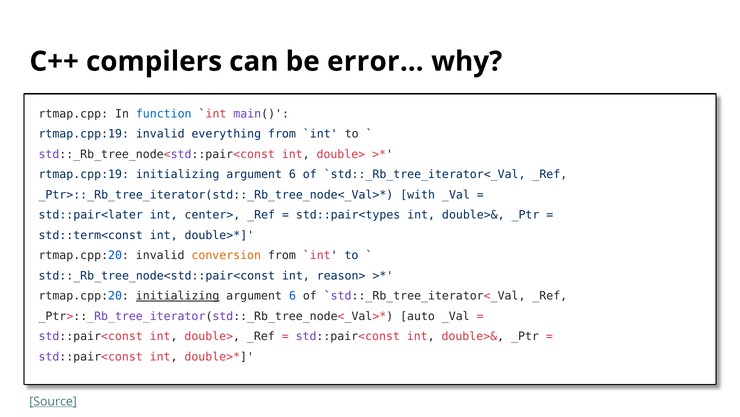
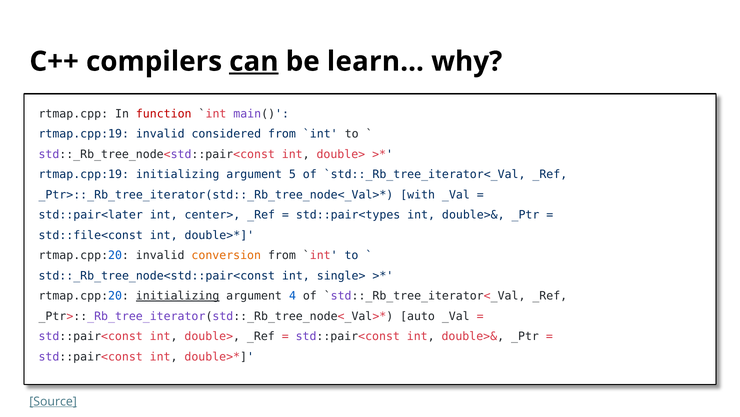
can underline: none -> present (254, 61)
error…: error… -> learn… (375, 61)
function colour: blue -> red (164, 114)
everything: everything -> considered (226, 134)
rtmap.cpp:19 initializing argument 6: 6 -> 5 (292, 174)
std::term<const: std::term<const -> std::file<const (91, 235)
reason>: reason> -> single> (341, 275)
6: 6 -> 4 (292, 296)
